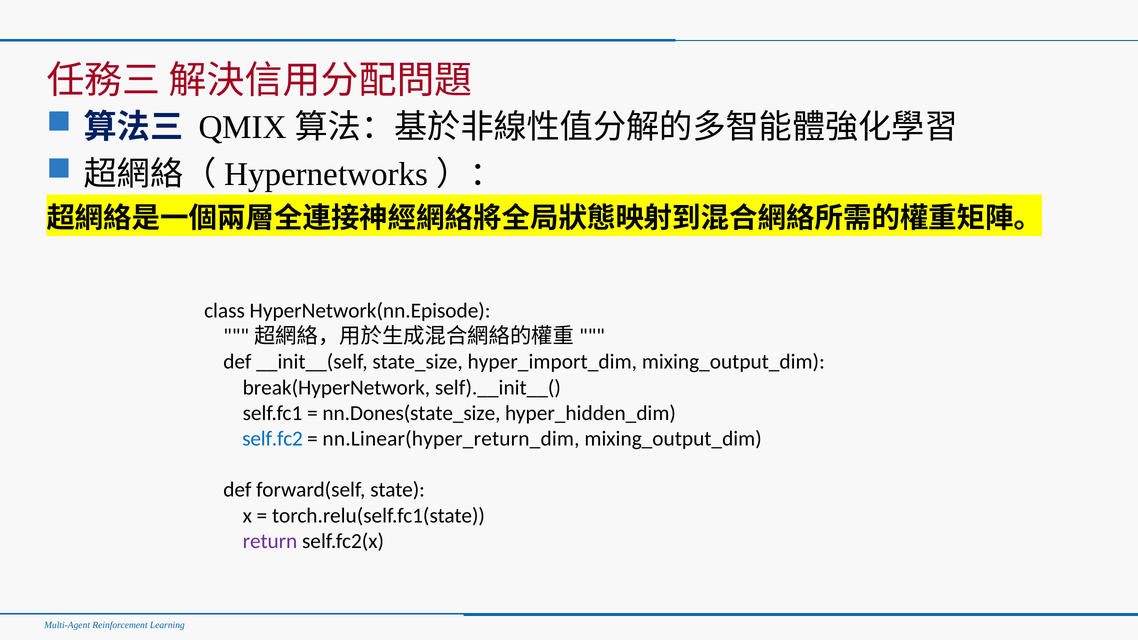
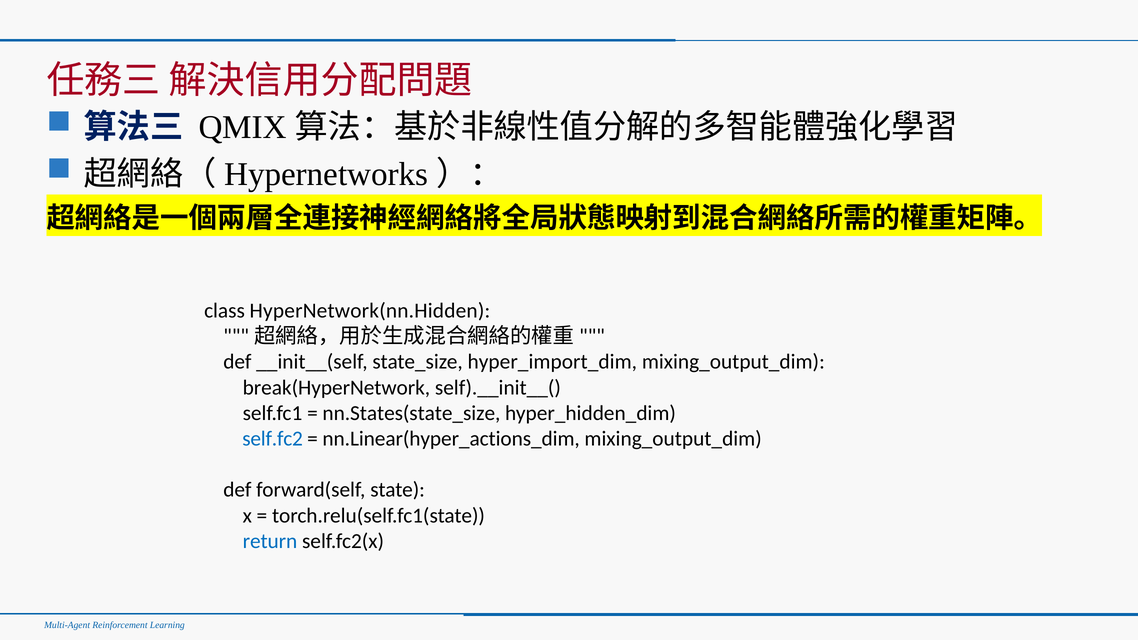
HyperNetwork(nn.Episode: HyperNetwork(nn.Episode -> HyperNetwork(nn.Hidden (370, 311)
nn.Dones(state_size: nn.Dones(state_size -> nn.States(state_size (411, 413)
nn.Linear(hyper_return_dim: nn.Linear(hyper_return_dim -> nn.Linear(hyper_actions_dim (451, 439)
return colour: purple -> blue (270, 541)
